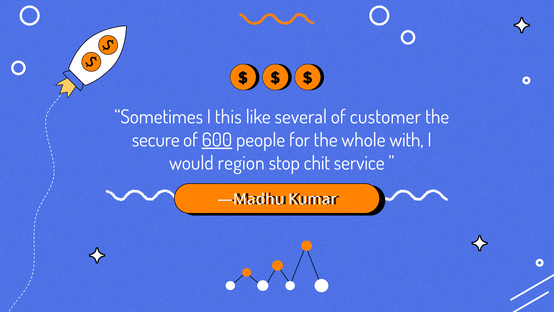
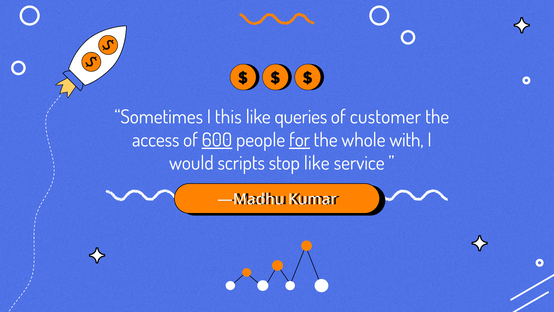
several: several -> queries (301, 117)
secure: secure -> access (156, 140)
for underline: none -> present (299, 140)
region: region -> scripts (241, 163)
stop chit: chit -> like (317, 163)
